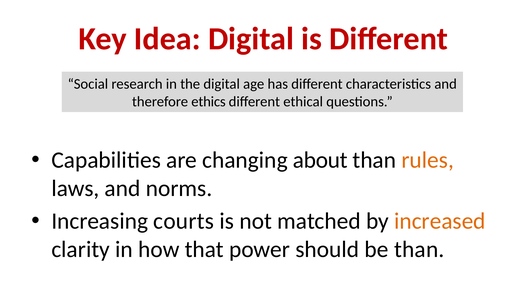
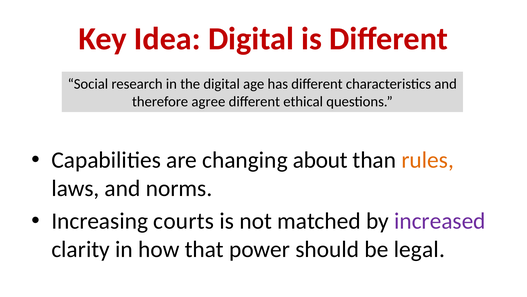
ethics: ethics -> agree (208, 102)
increased colour: orange -> purple (440, 221)
be than: than -> legal (419, 249)
